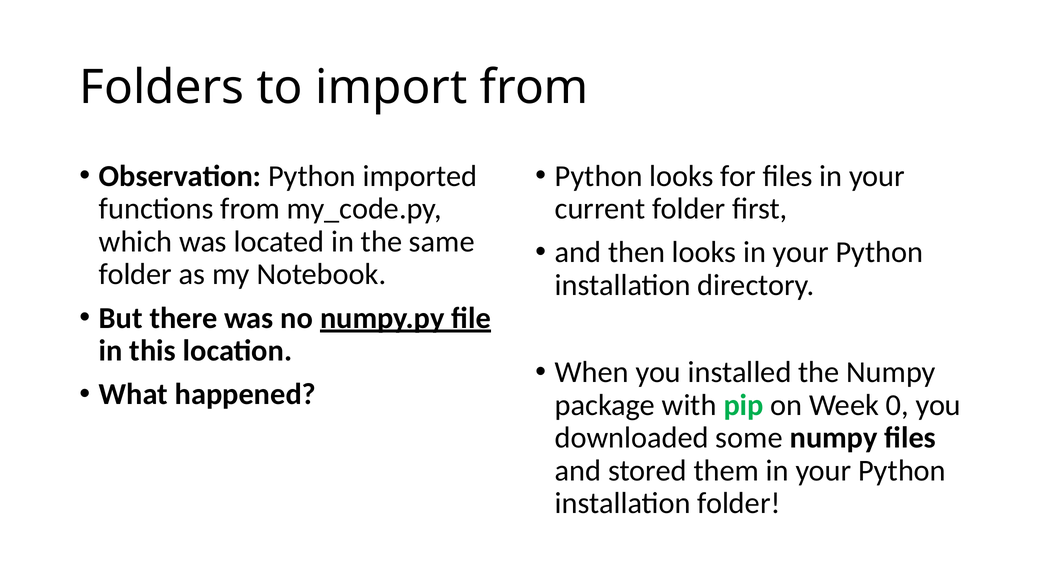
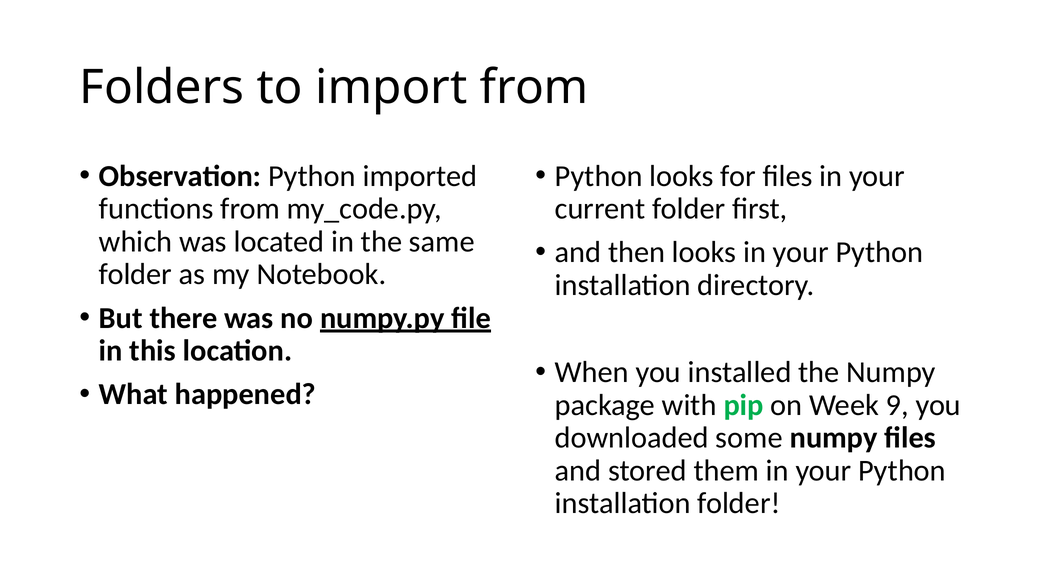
0: 0 -> 9 (897, 405)
